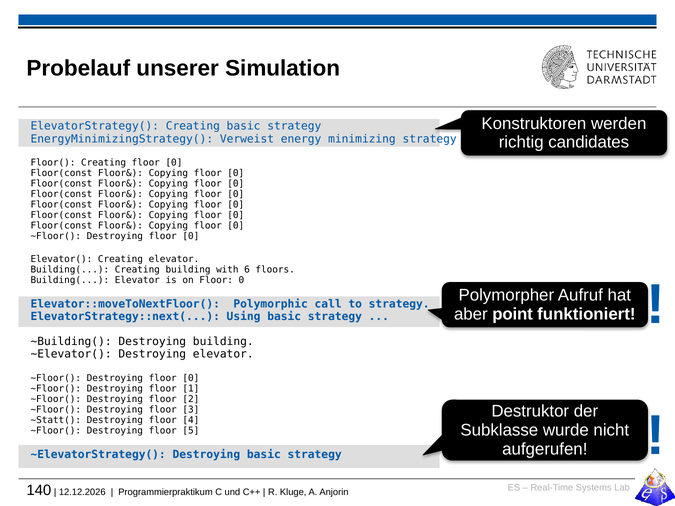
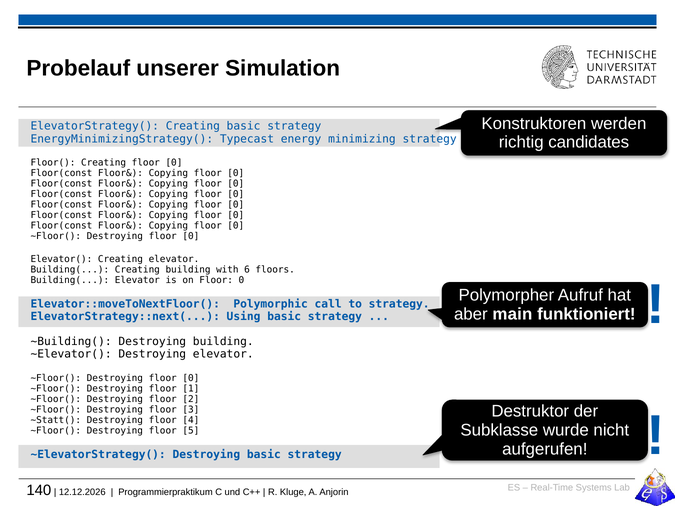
Verweist: Verweist -> Typecast (247, 139)
point: point -> main (512, 314)
